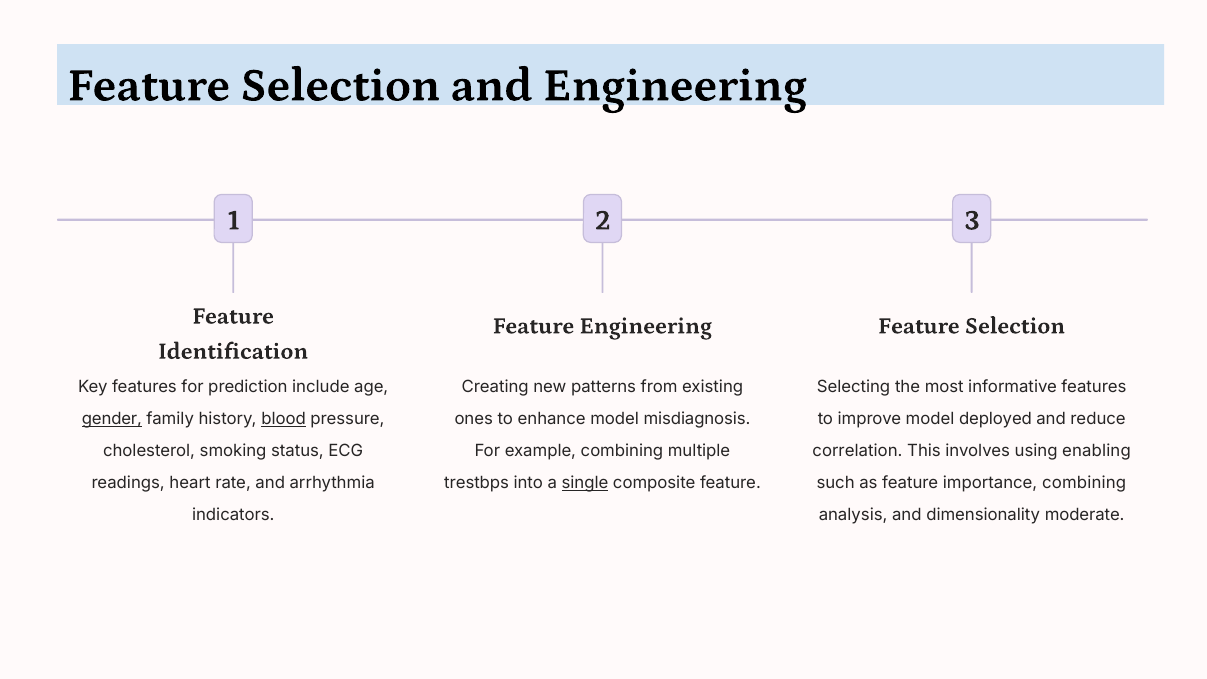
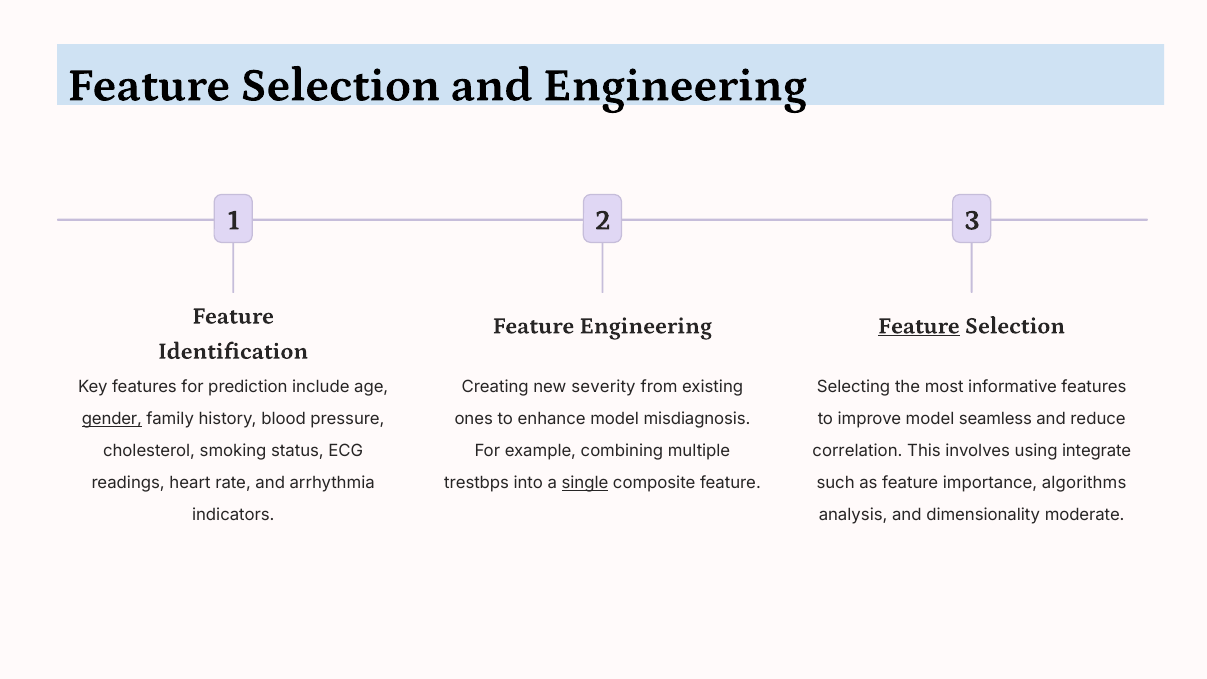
Feature underline: none -> present (919, 326)
patterns: patterns -> severity (603, 387)
blood underline: present -> none (284, 419)
deployed: deployed -> seamless (995, 419)
enabling: enabling -> integrate (1097, 451)
importance combining: combining -> algorithms (1084, 483)
